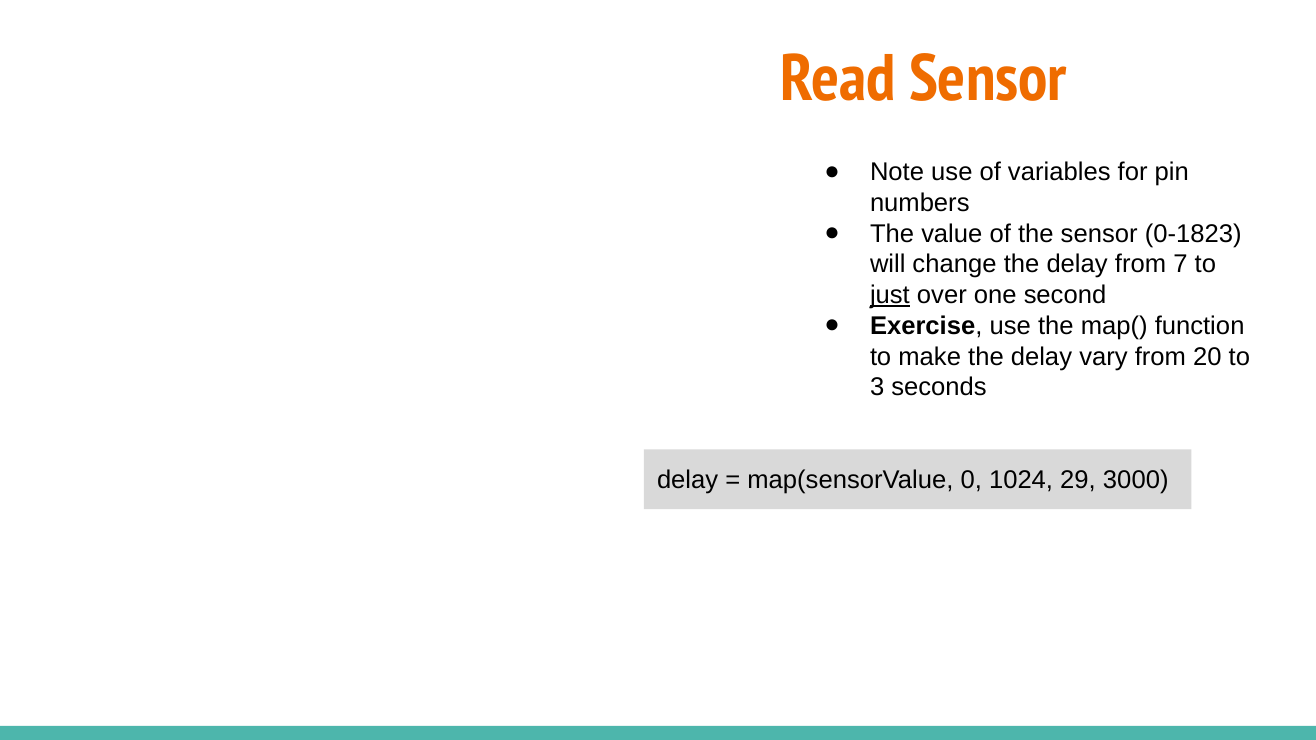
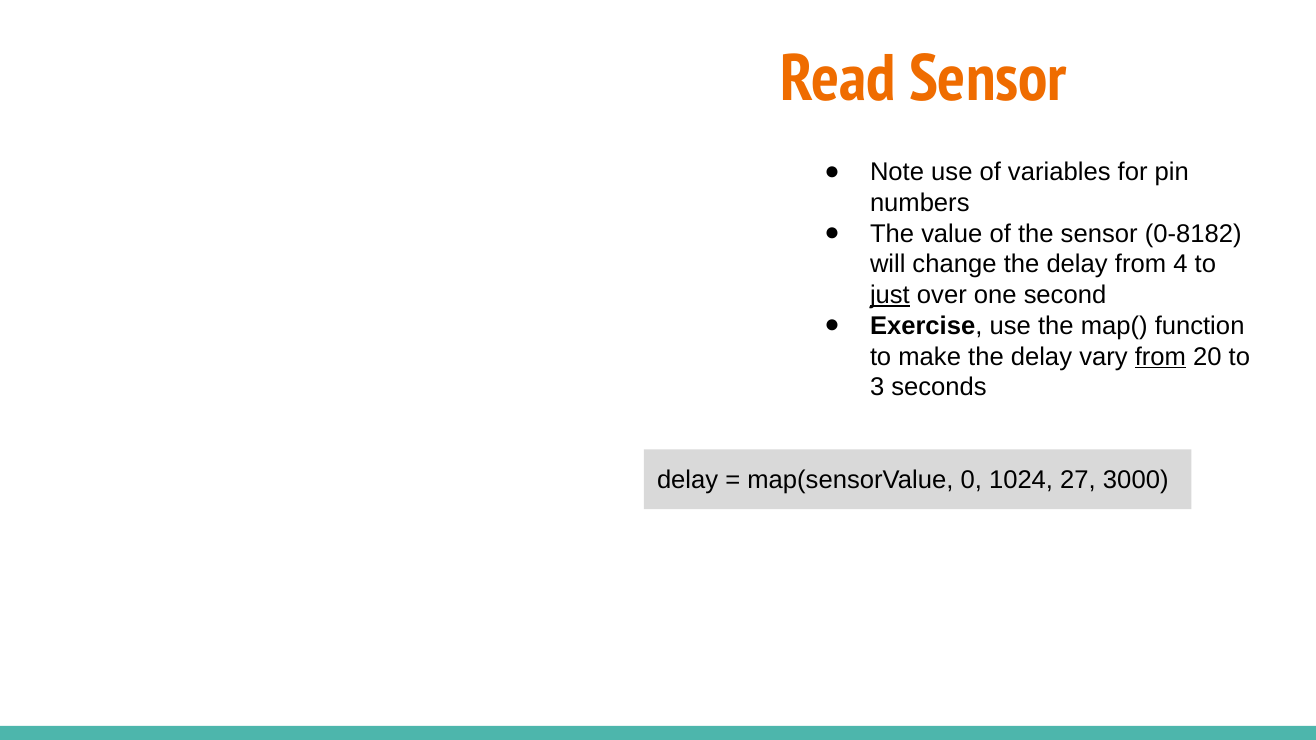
0-1823: 0-1823 -> 0-8182 (1193, 234)
7: 7 -> 4 (1180, 265)
from underline: none -> present (1160, 357)
29: 29 -> 27 (1078, 480)
